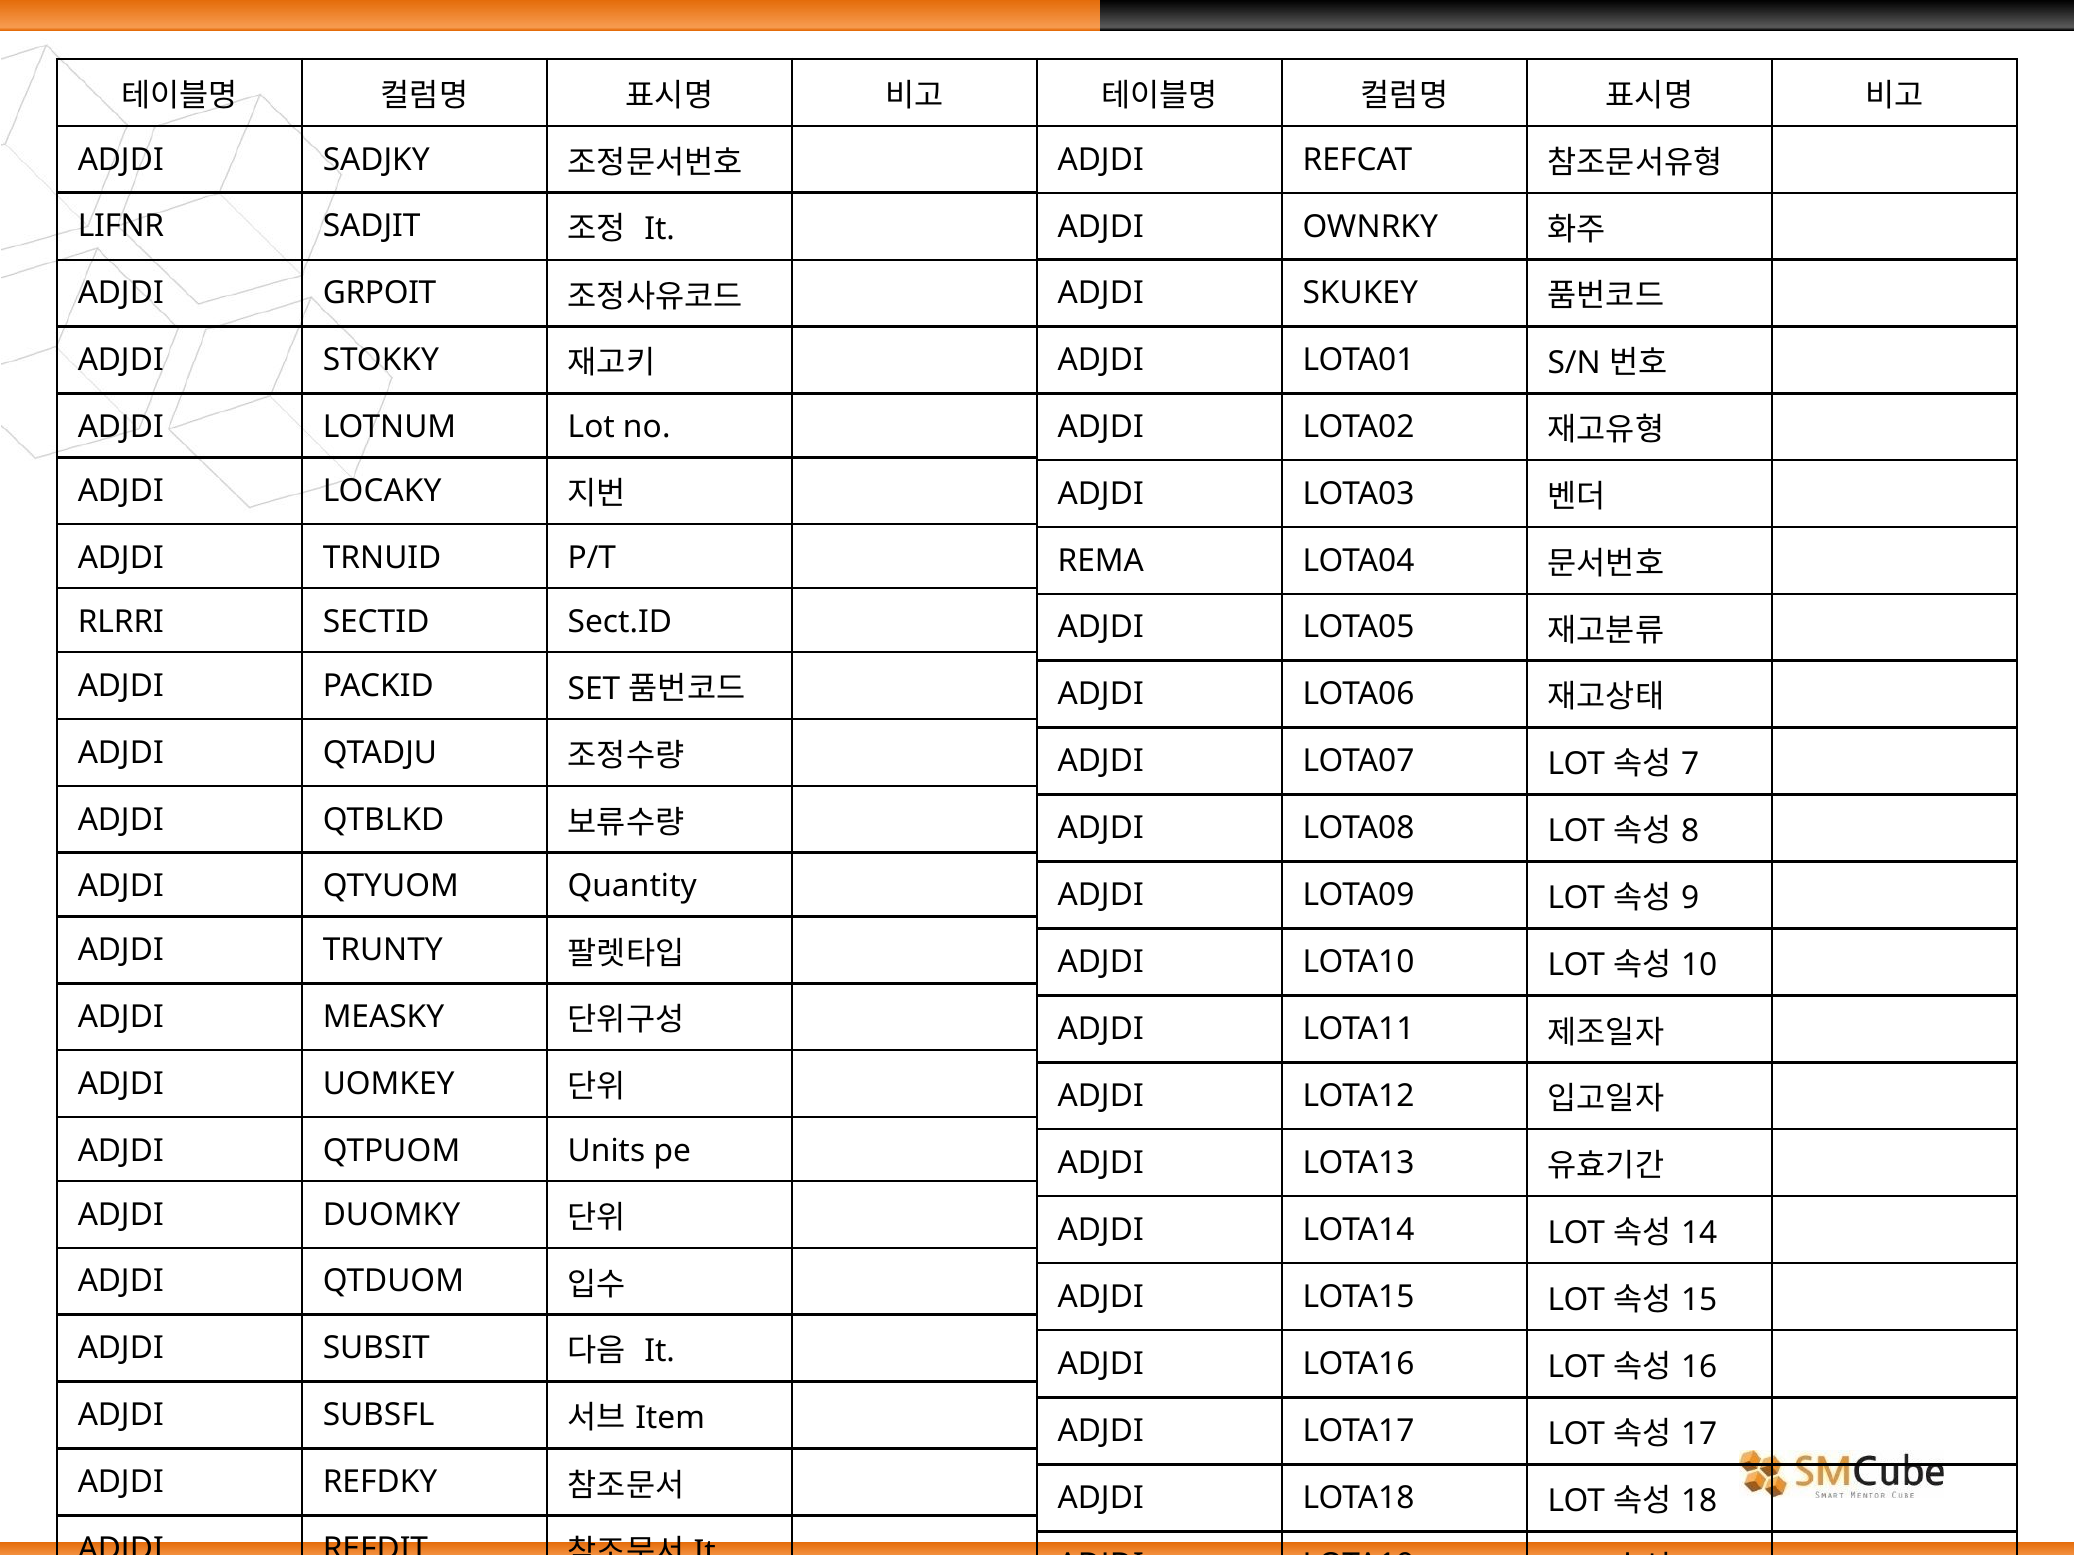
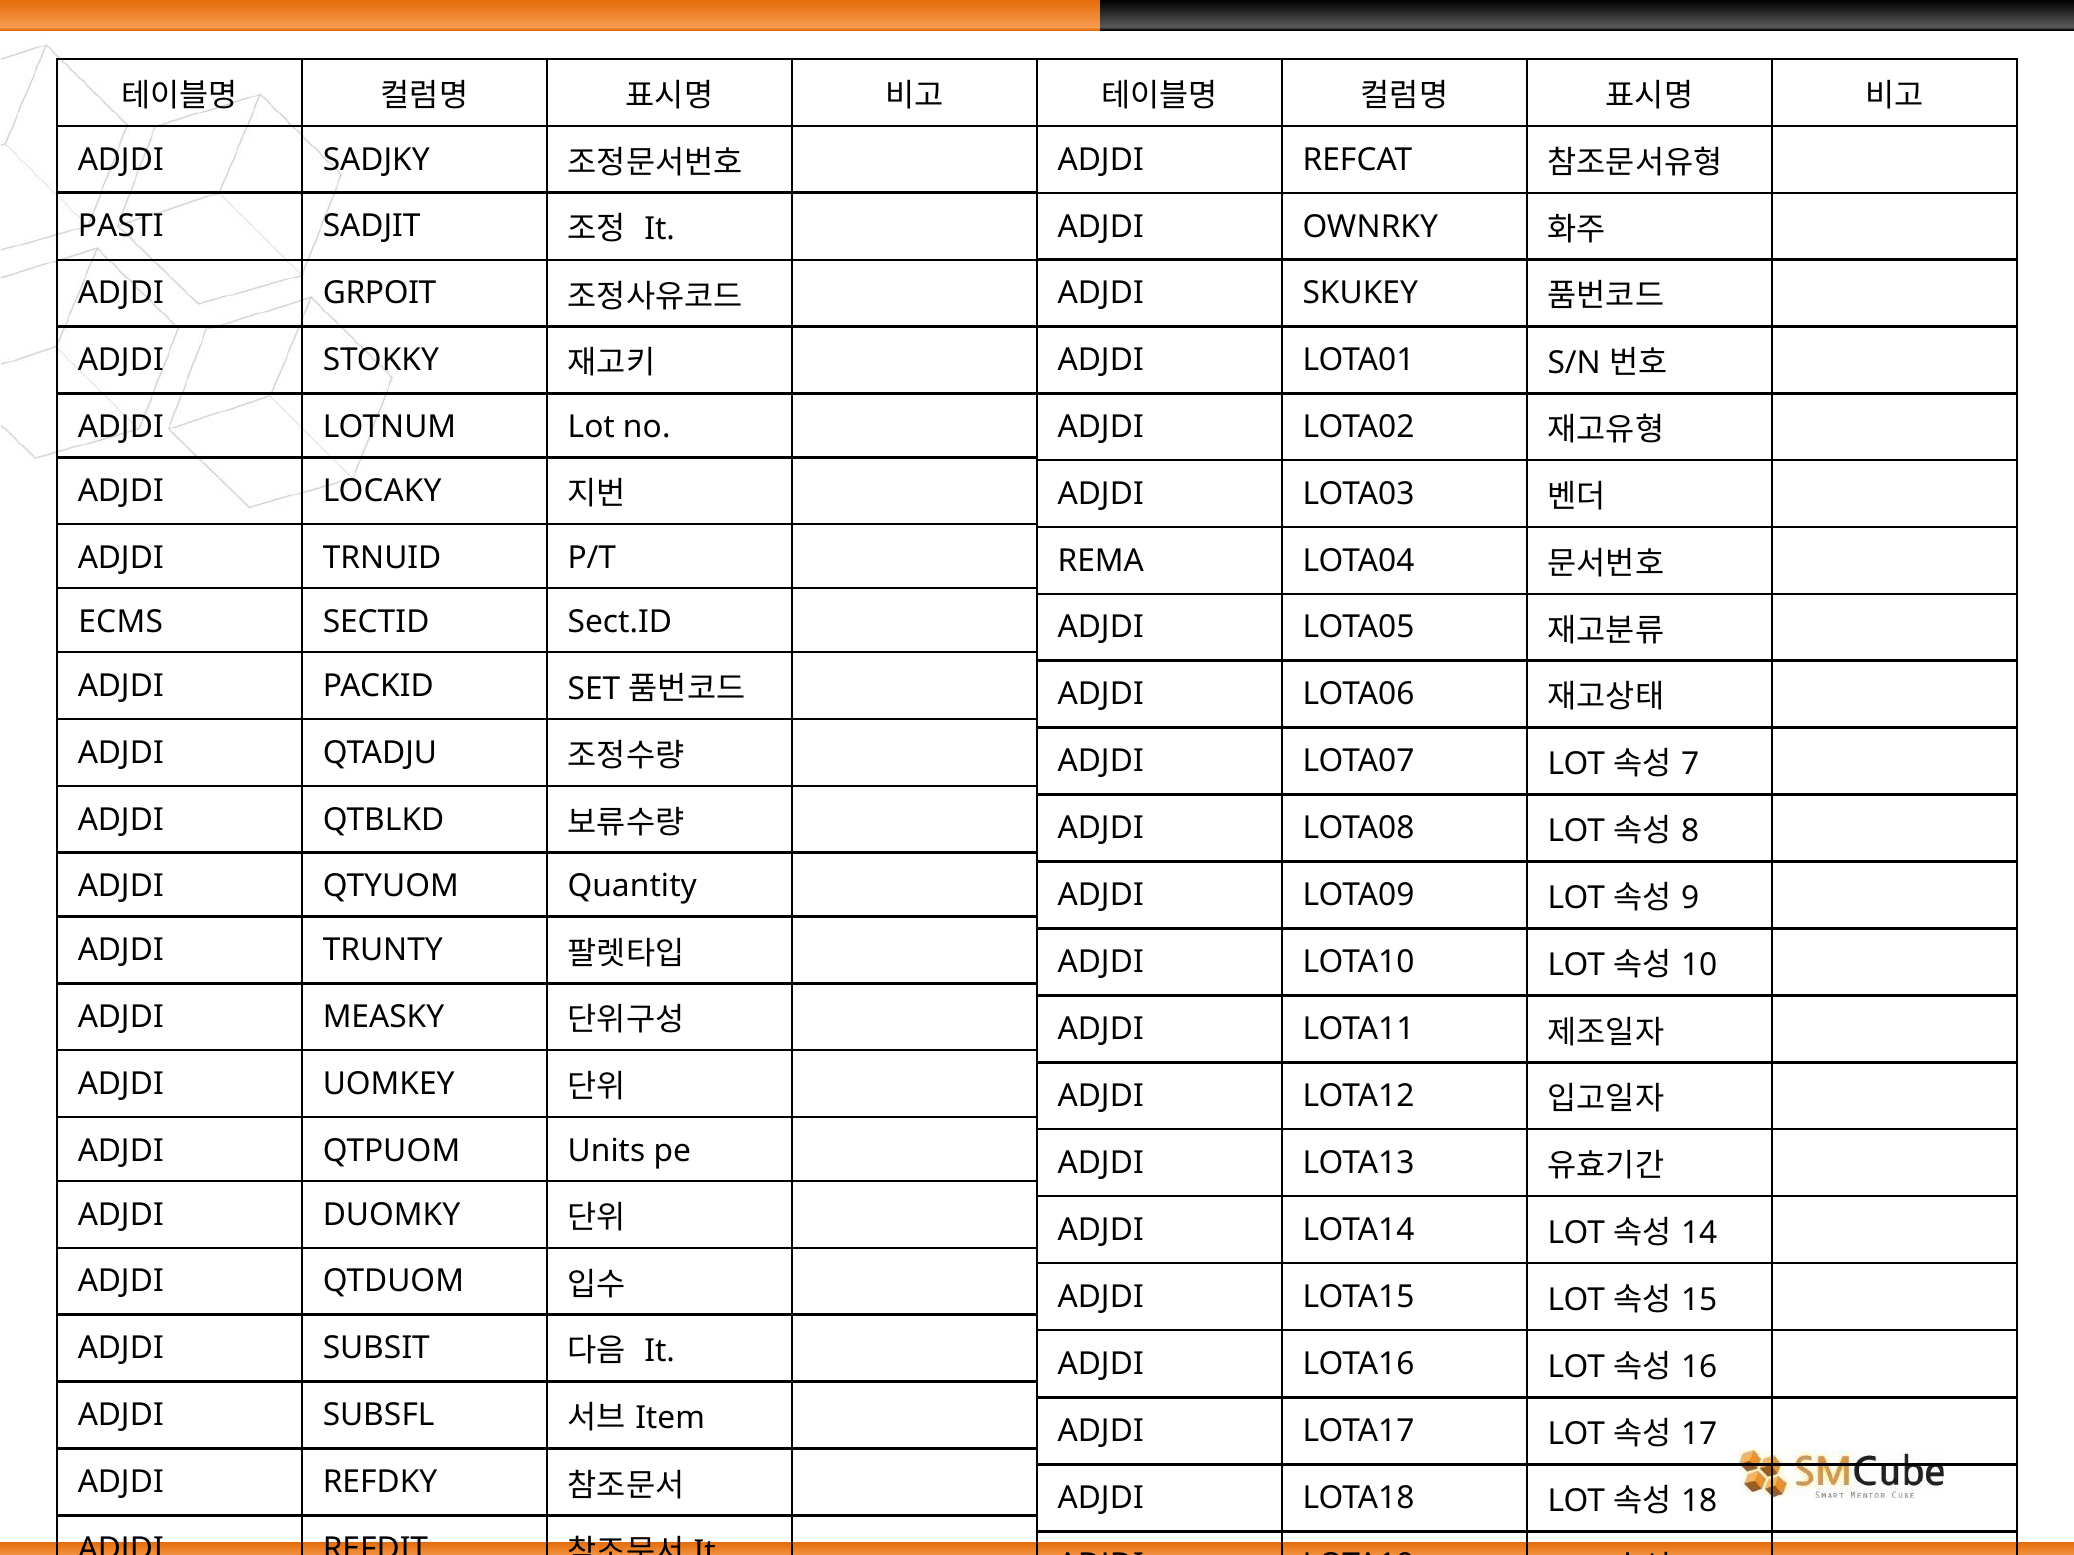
LIFNR: LIFNR -> PASTI (121, 227)
RLRRI: RLRRI -> ECMS (121, 622)
